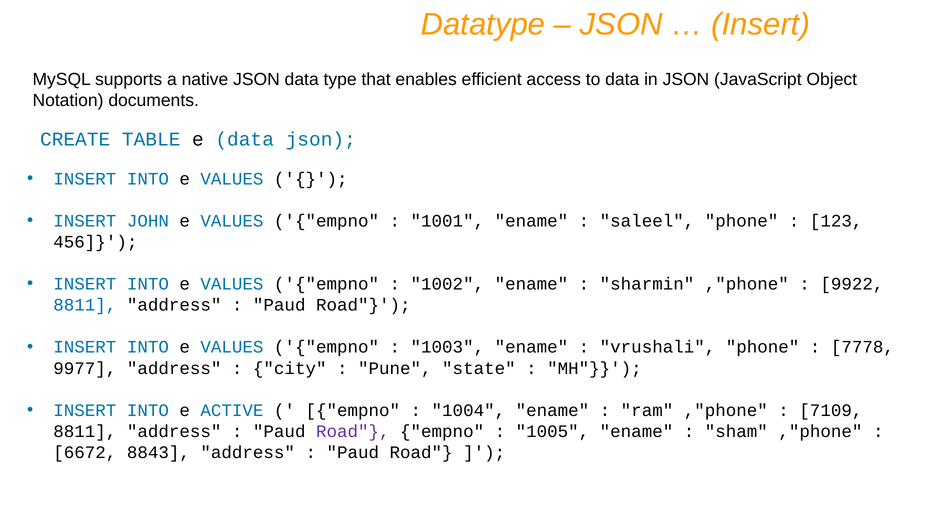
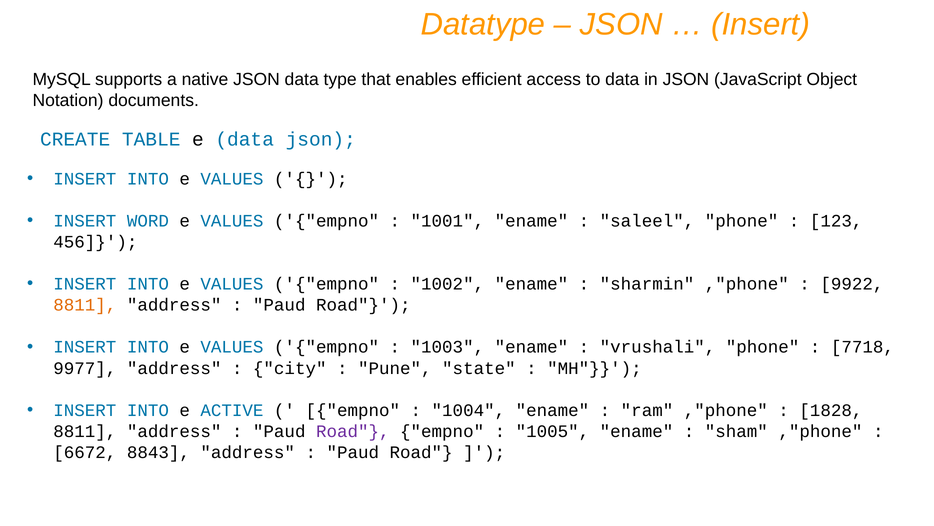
JOHN: JOHN -> WORD (148, 221)
8811 colour: blue -> orange (85, 305)
7778: 7778 -> 7718 (862, 347)
7109: 7109 -> 1828 (831, 410)
